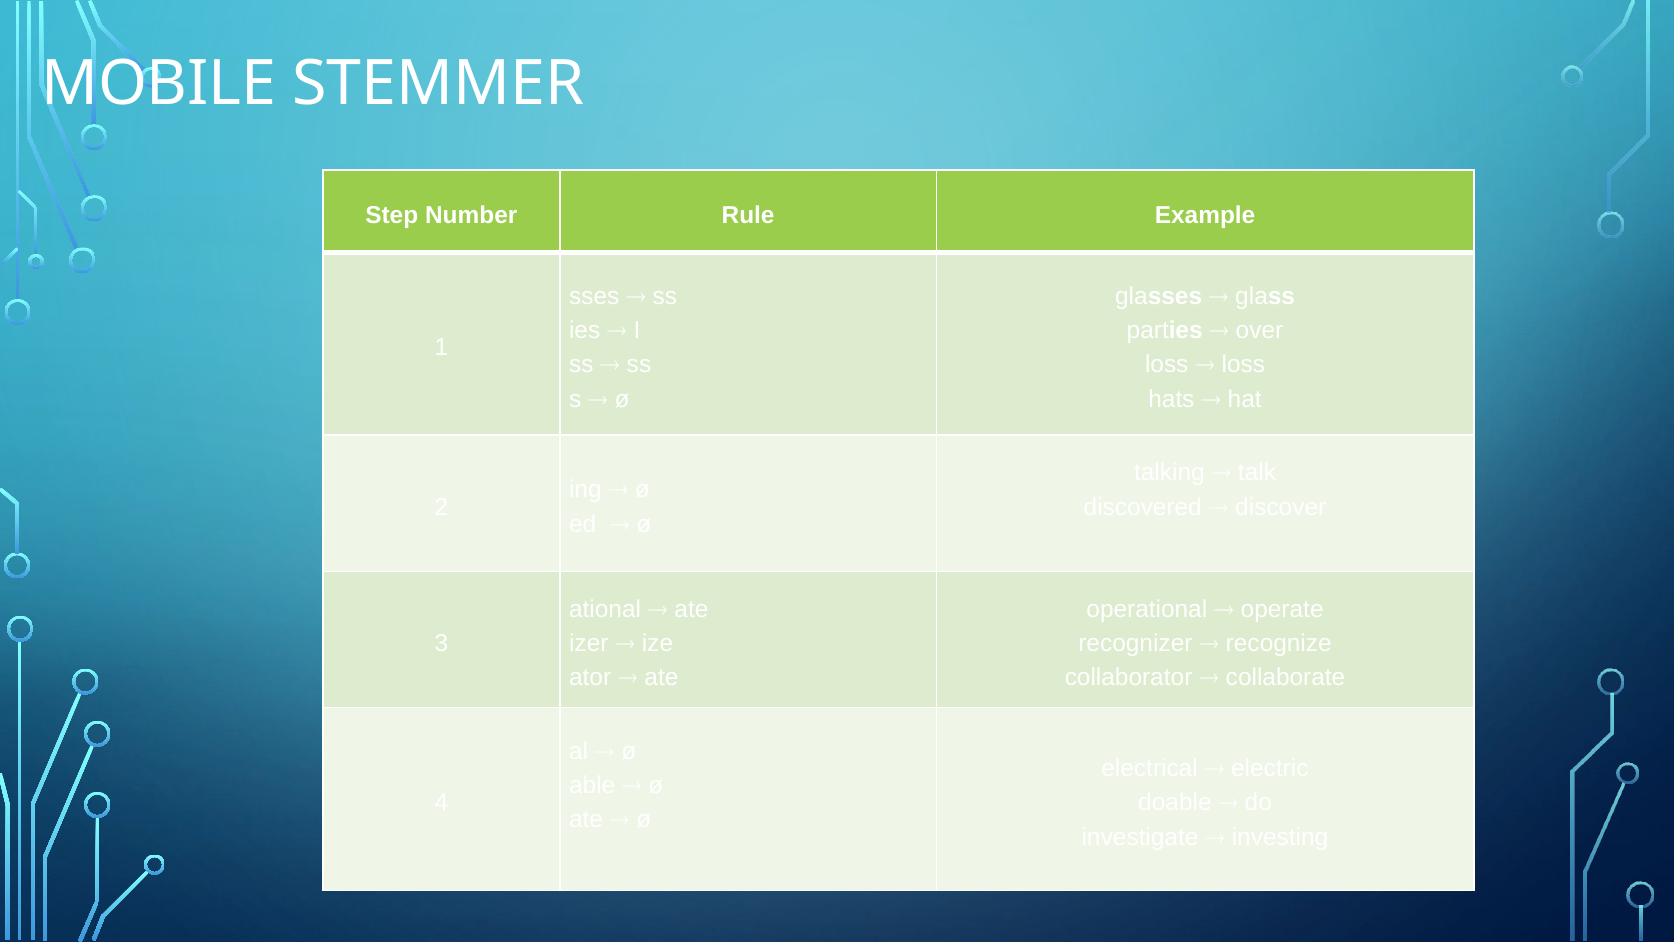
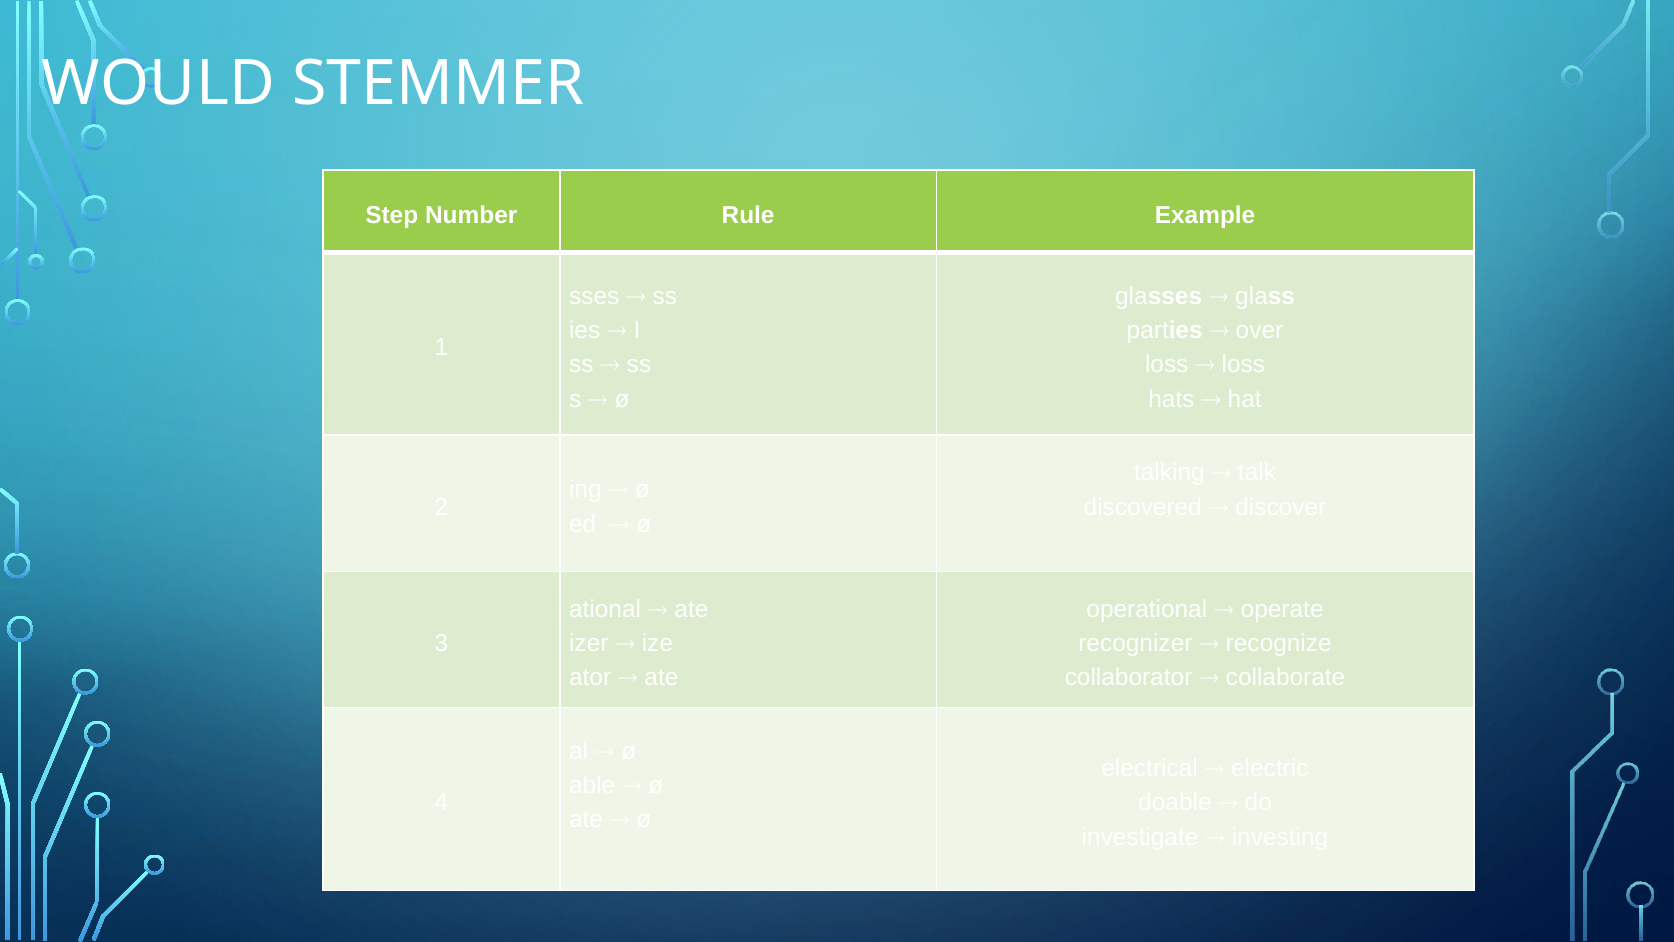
MOBILE: MOBILE -> WOULD (158, 83)
